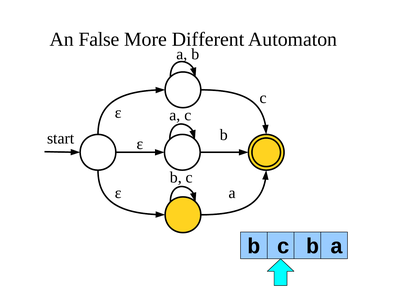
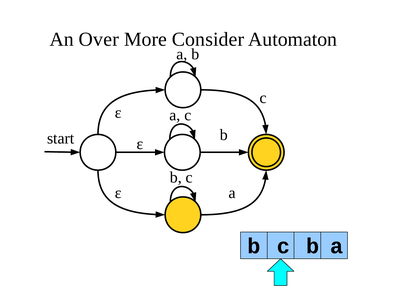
False: False -> Over (99, 39)
Different: Different -> Consider (208, 39)
